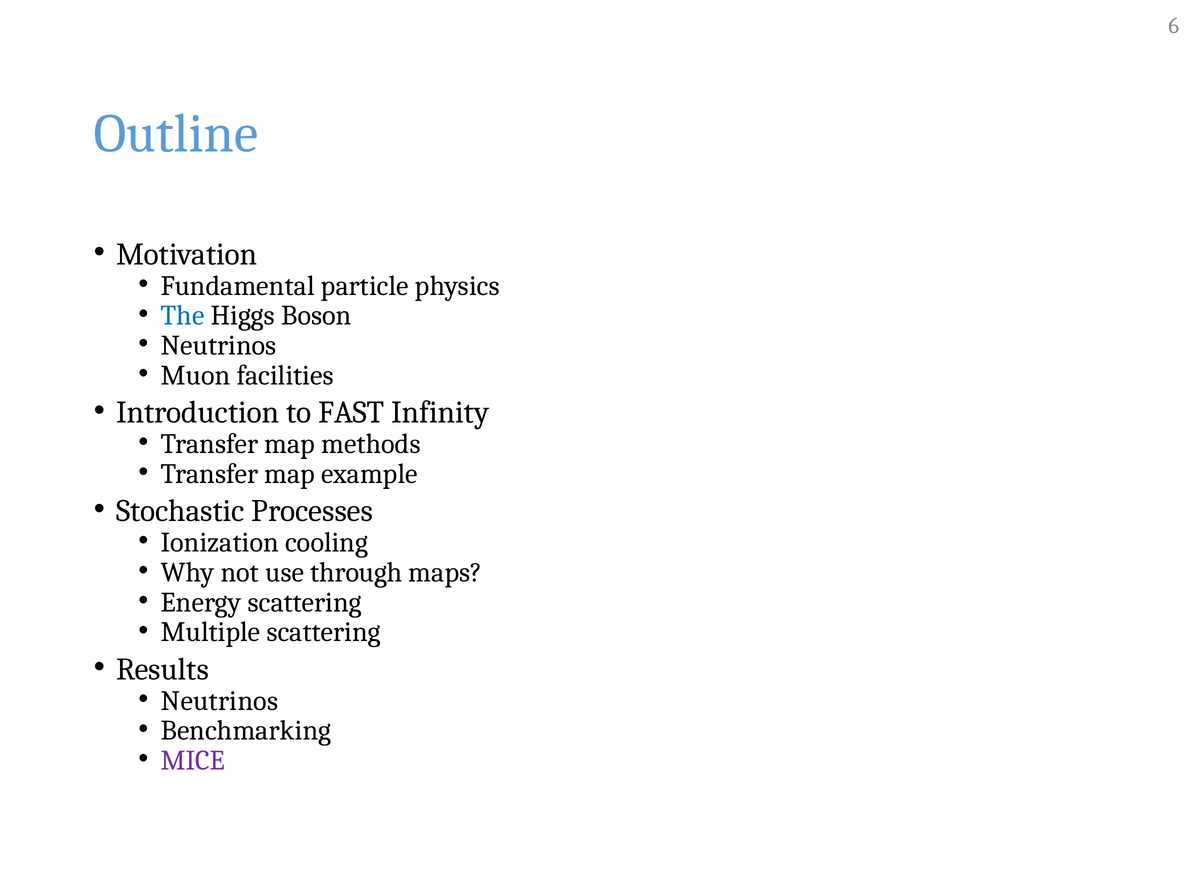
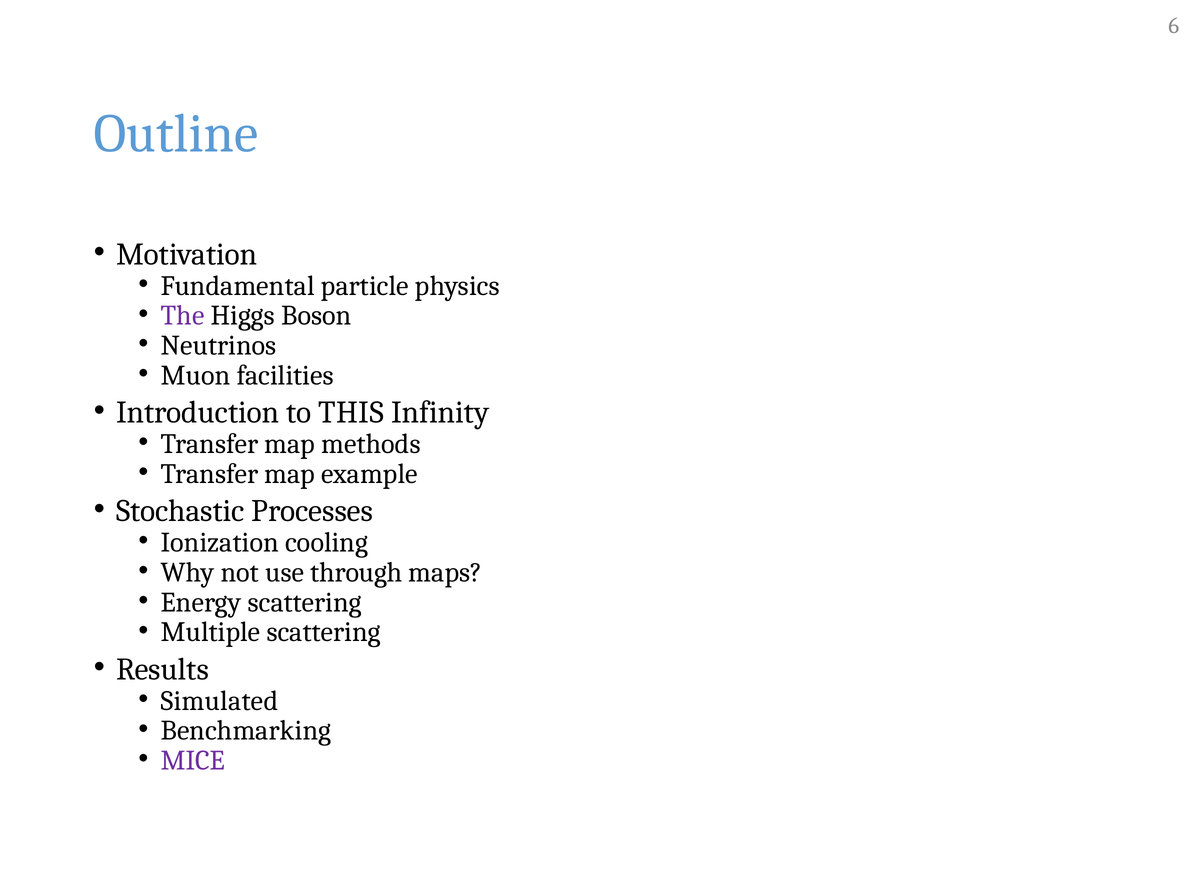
The colour: blue -> purple (183, 316)
FAST: FAST -> THIS (351, 413)
Neutrinos: Neutrinos -> Simulated (220, 701)
